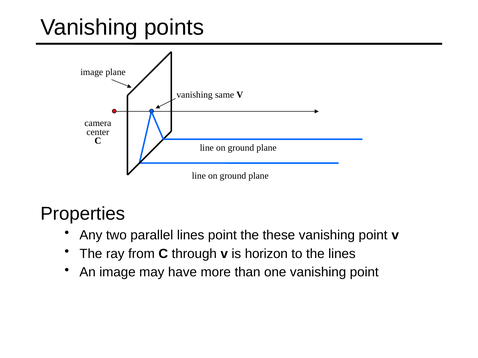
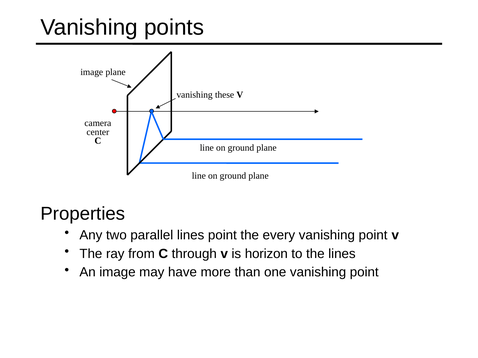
same: same -> these (225, 95)
these: these -> every (279, 235)
